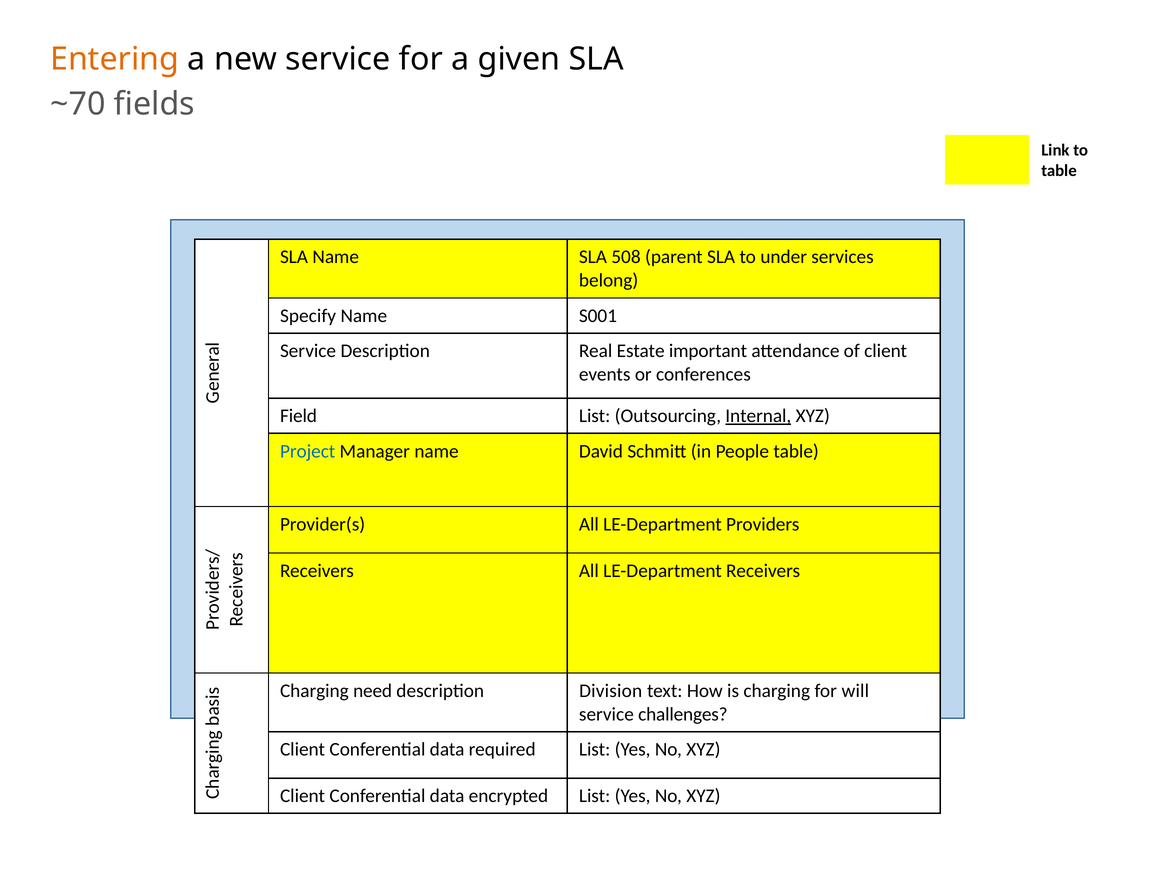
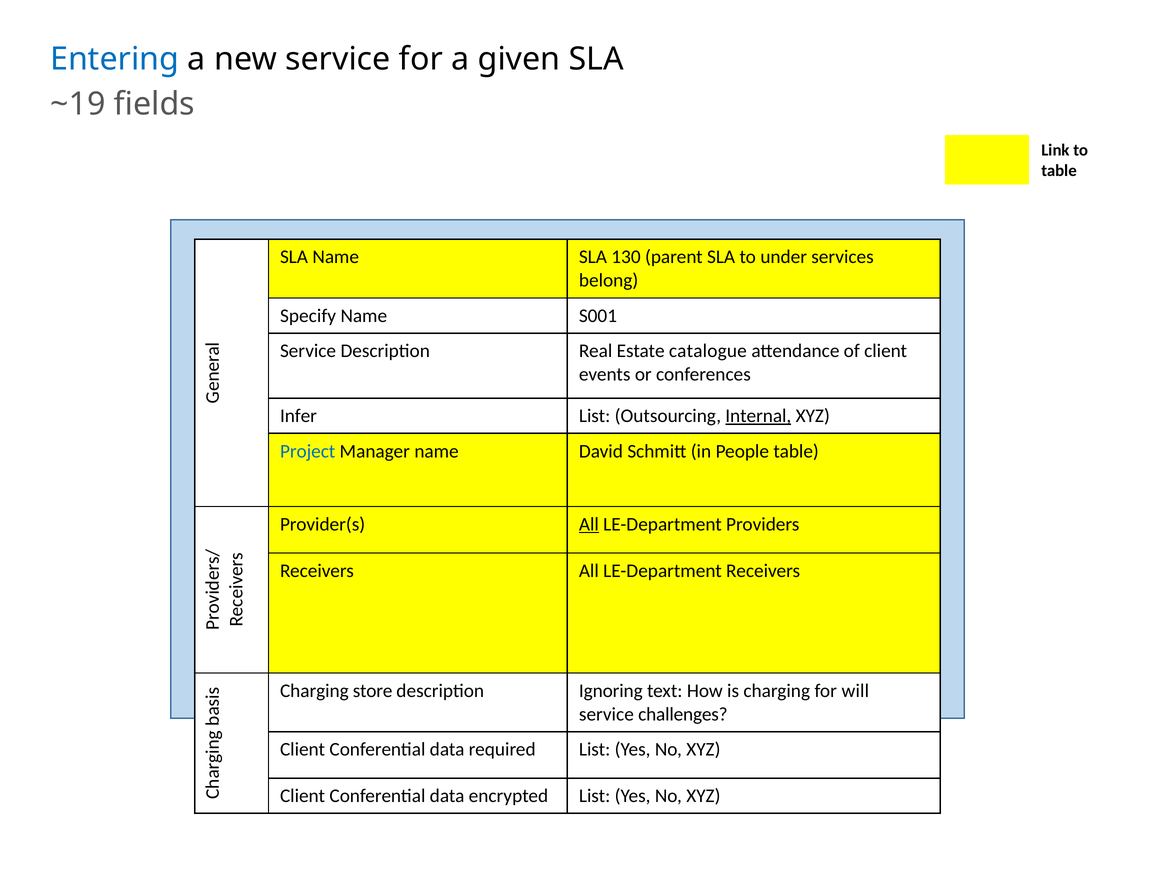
Entering colour: orange -> blue (115, 59)
~70: ~70 -> ~19 (78, 104)
508: 508 -> 130 (626, 257)
important: important -> catalogue (708, 351)
Field: Field -> Infer (298, 416)
All underline: none -> present (589, 524)
need: need -> store (373, 691)
Division: Division -> Ignoring (611, 691)
